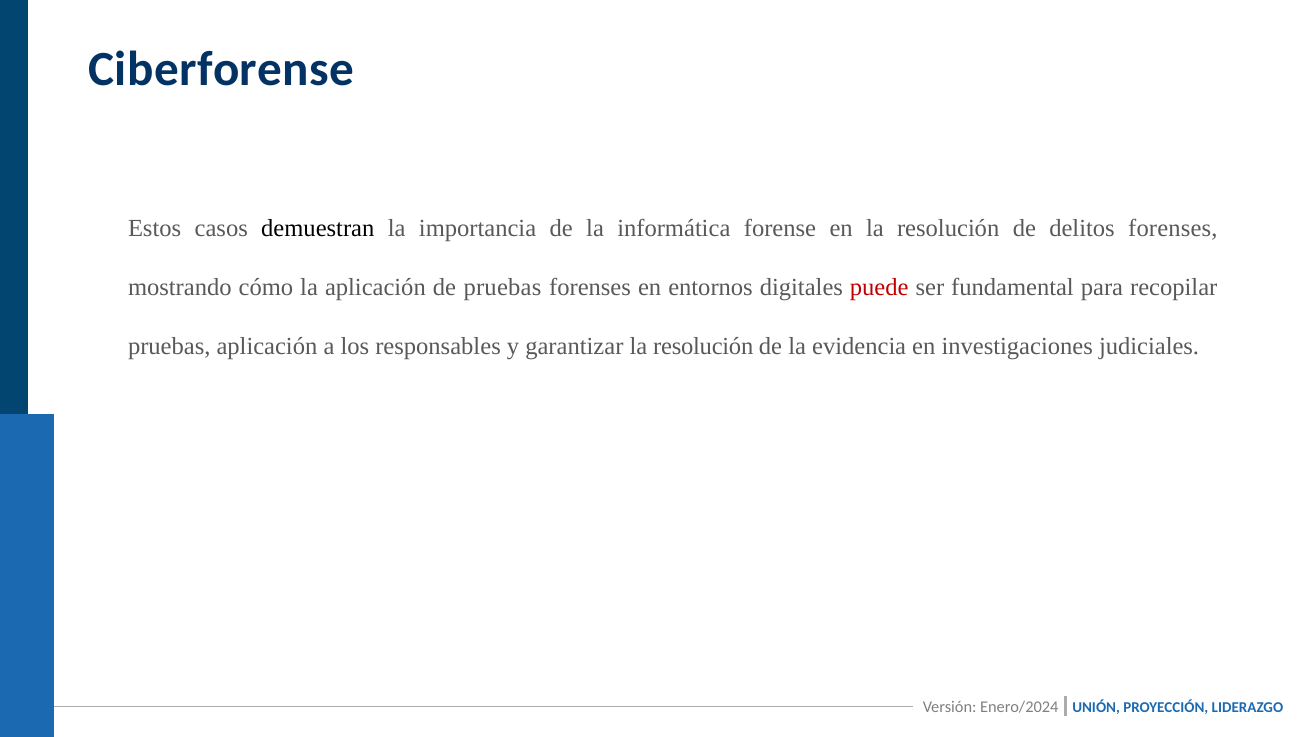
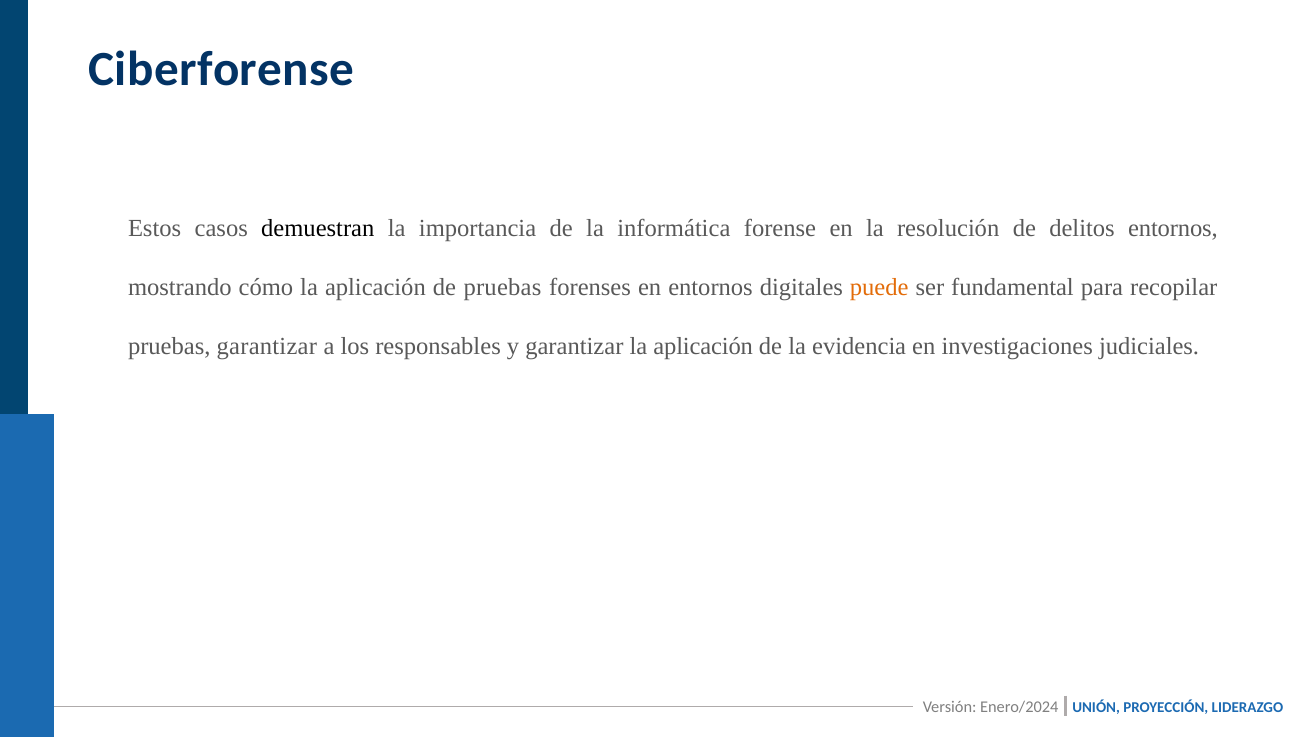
delitos forenses: forenses -> entornos (1173, 229)
puede colour: red -> orange (879, 288)
pruebas aplicación: aplicación -> garantizar (267, 347)
garantizar la resolución: resolución -> aplicación (703, 347)
